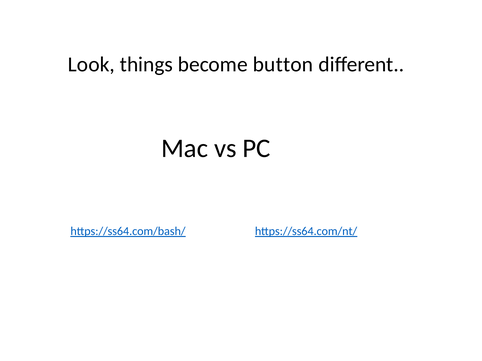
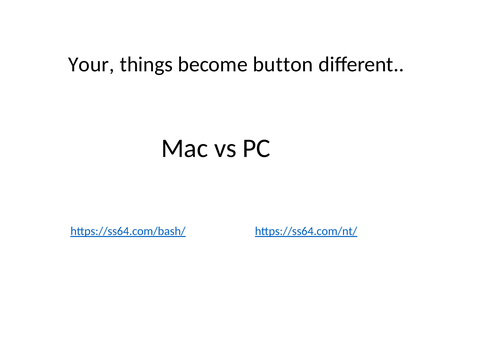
Look: Look -> Your (91, 64)
